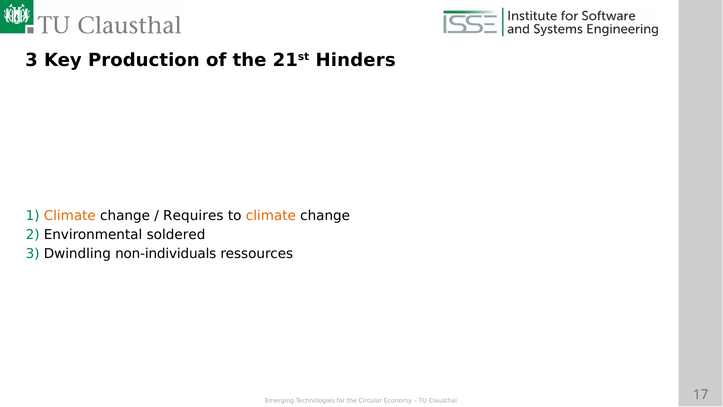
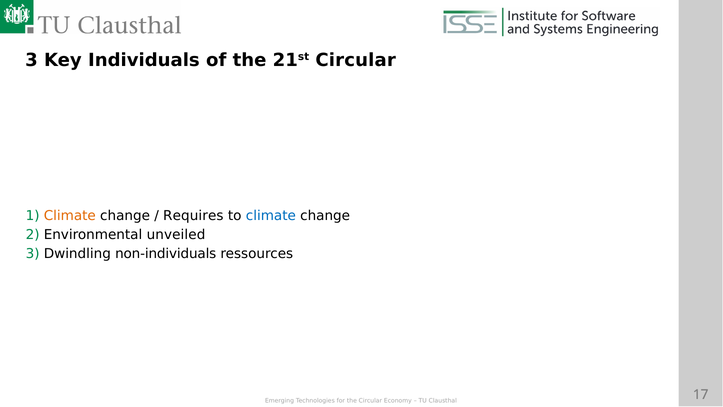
Production: Production -> Individuals (144, 60)
21st Hinders: Hinders -> Circular (356, 60)
climate colour: orange -> blue (271, 216)
soldered: soldered -> unveiled (176, 235)
